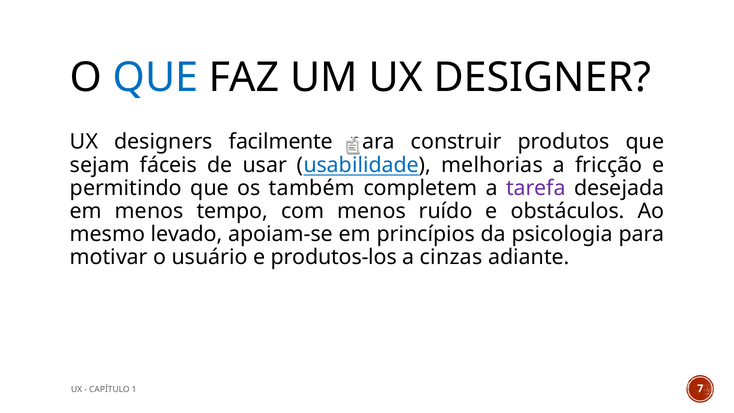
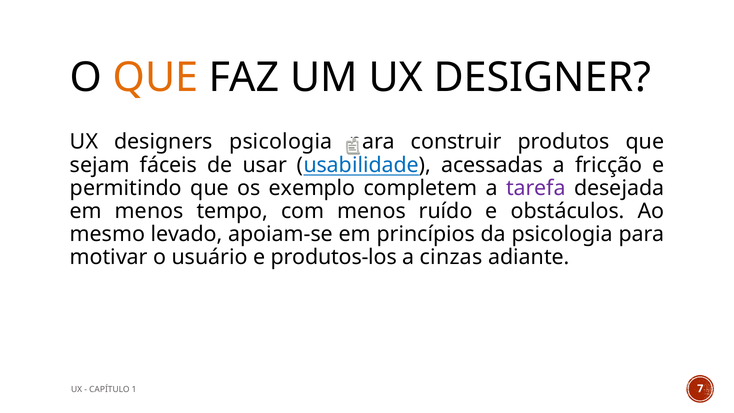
QUE colour: blue -> orange (156, 77)
designers facilmente: facilmente -> psicologia (281, 142)
melhorias: melhorias -> acessadas (492, 165)
também: também -> exemplo (312, 188)
